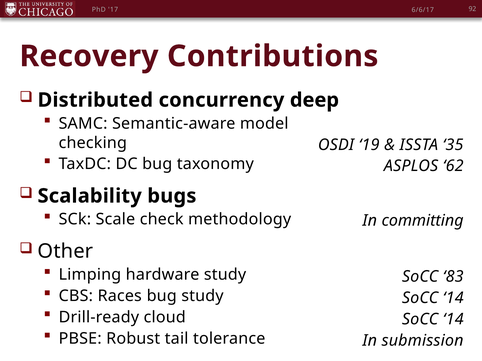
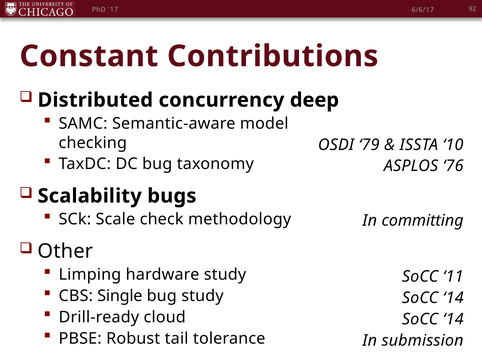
Recovery: Recovery -> Constant (89, 56)
19: 19 -> 79 (369, 145)
35: 35 -> 10 (453, 145)
62: 62 -> 76 (453, 166)
83: 83 -> 11 (453, 277)
Races: Races -> Single (120, 296)
